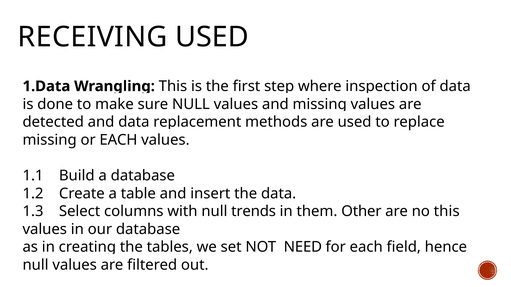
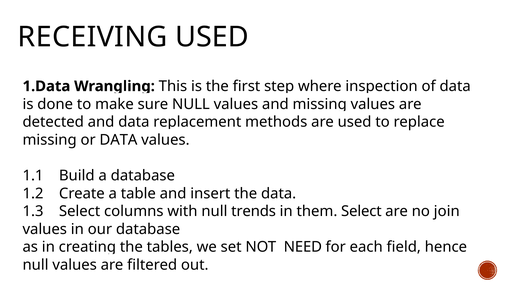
or EACH: EACH -> DATA (118, 140)
them Other: Other -> Select (361, 212)
no this: this -> join (447, 212)
